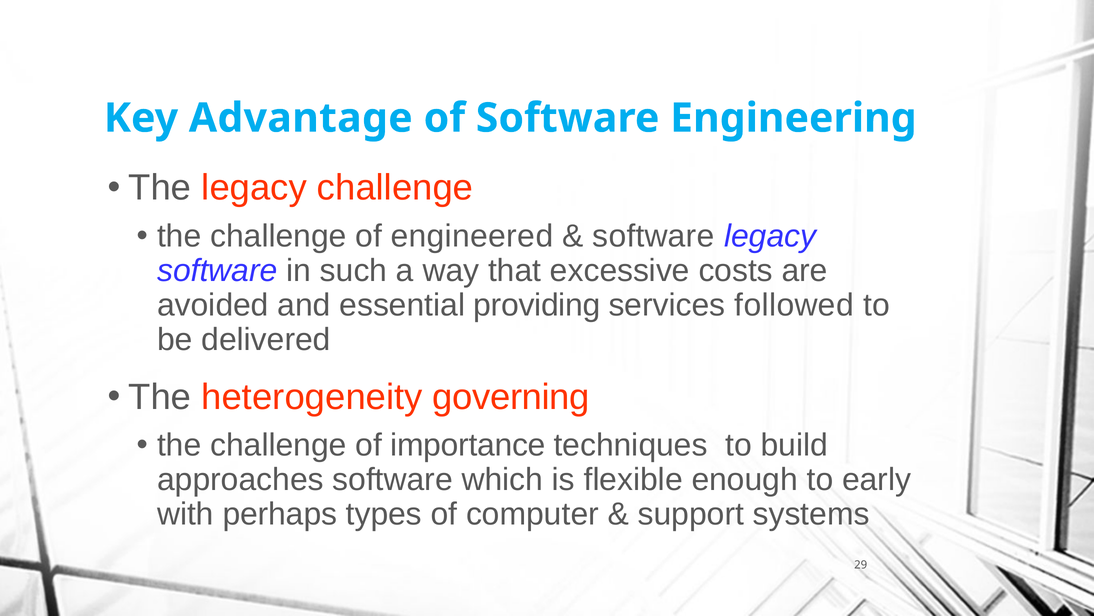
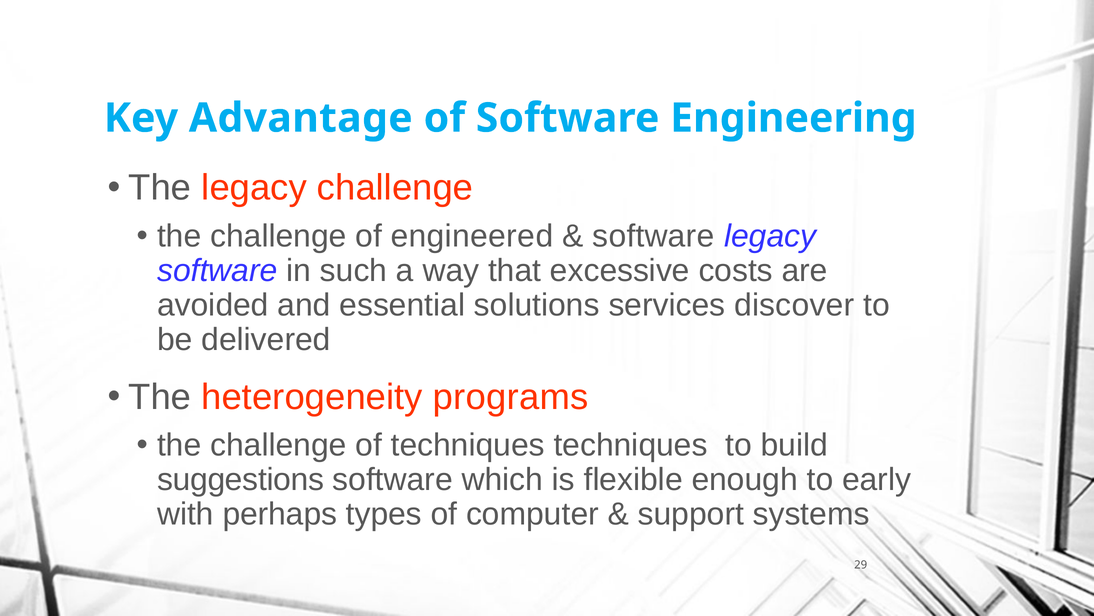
providing: providing -> solutions (537, 305)
followed: followed -> discover (794, 305)
governing: governing -> programs (511, 397)
of importance: importance -> techniques (468, 445)
approaches: approaches -> suggestions (241, 479)
